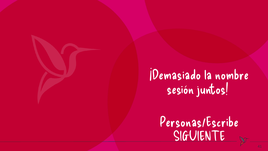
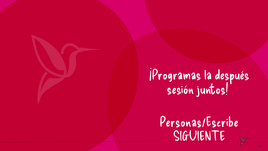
¡Demasiado: ¡Demasiado -> ¡Programas (175, 75)
nombre: nombre -> después (232, 75)
